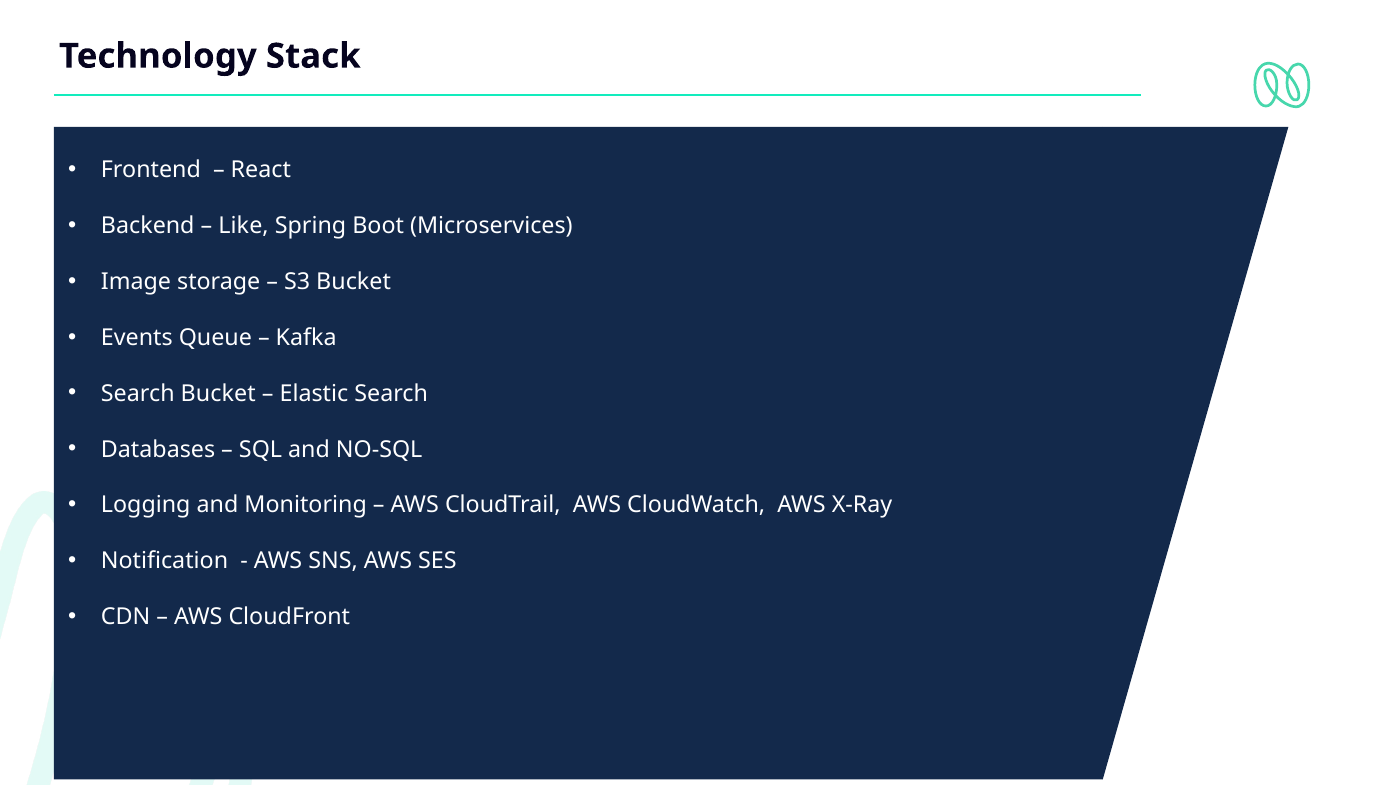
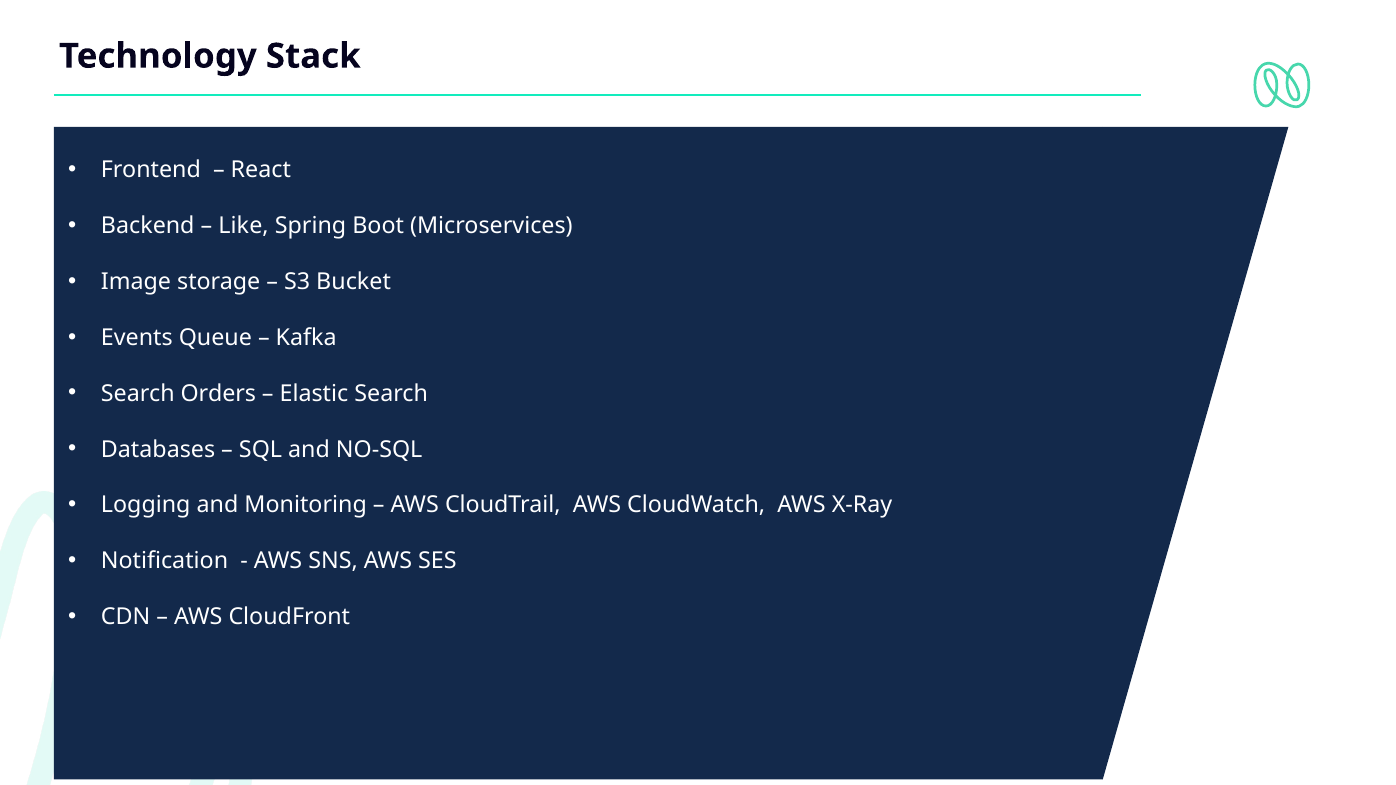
Search Bucket: Bucket -> Orders (218, 394)
